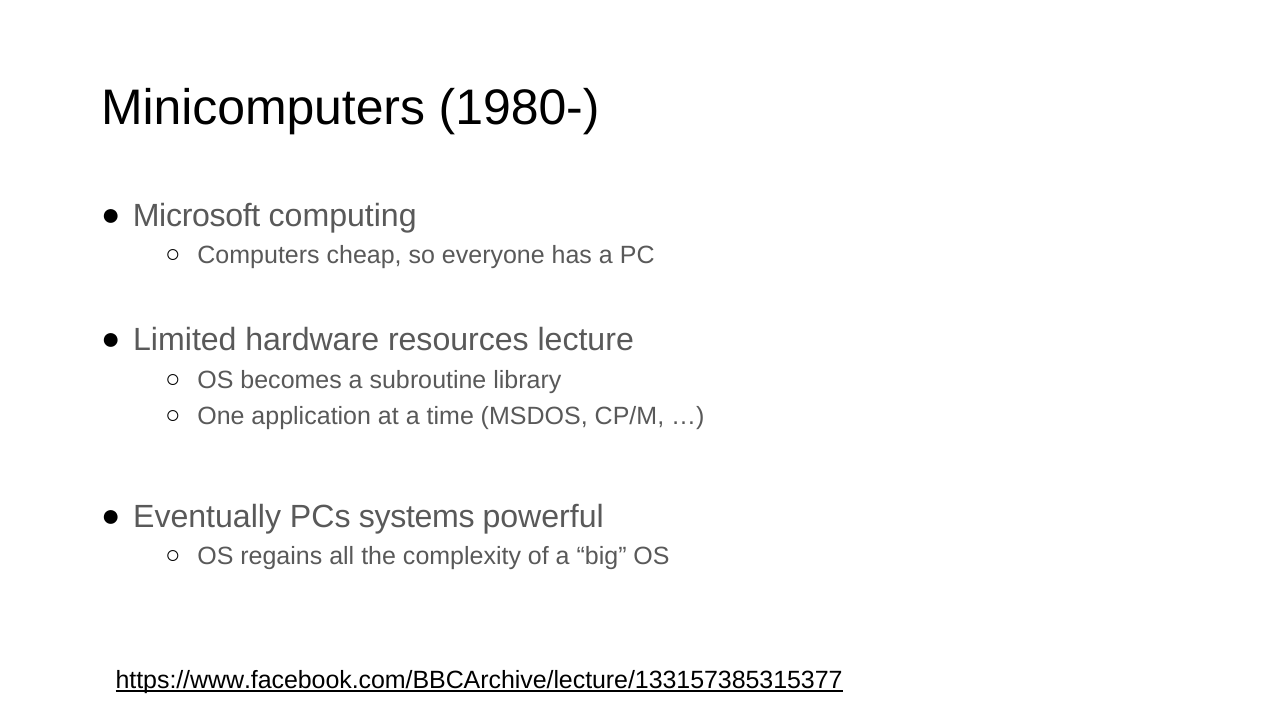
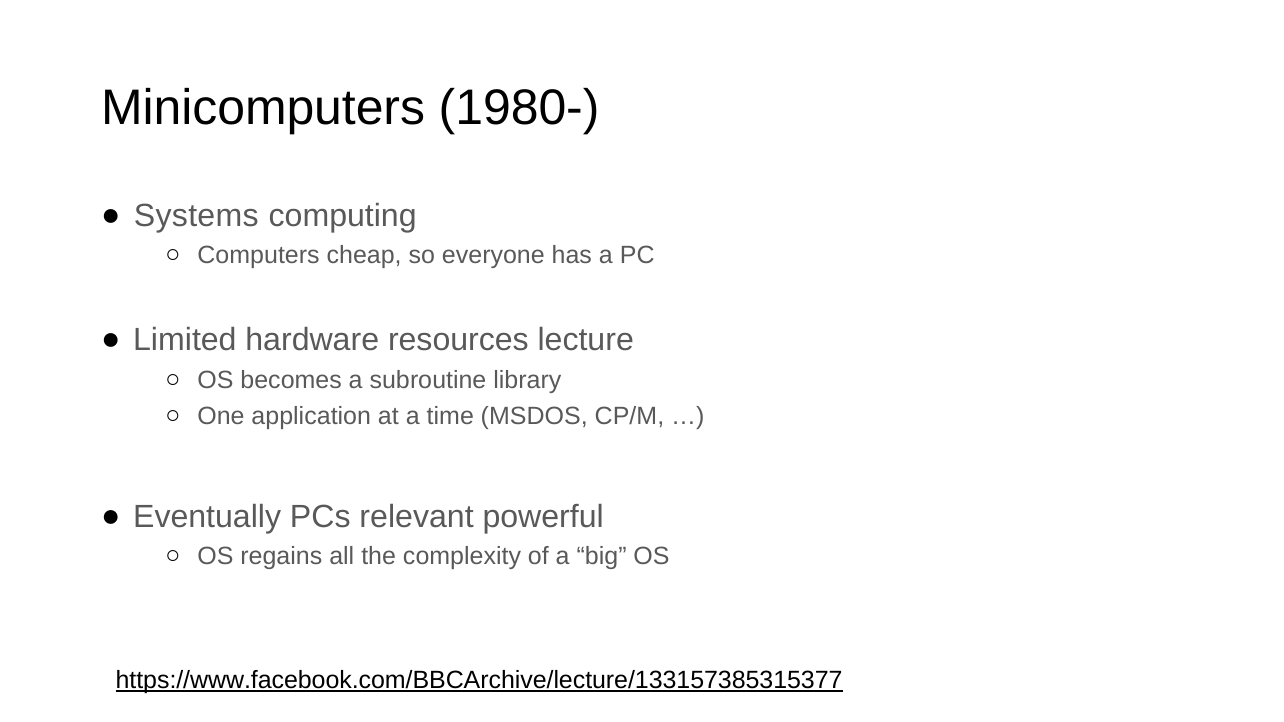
Microsoft: Microsoft -> Systems (196, 216)
systems: systems -> relevant (417, 517)
